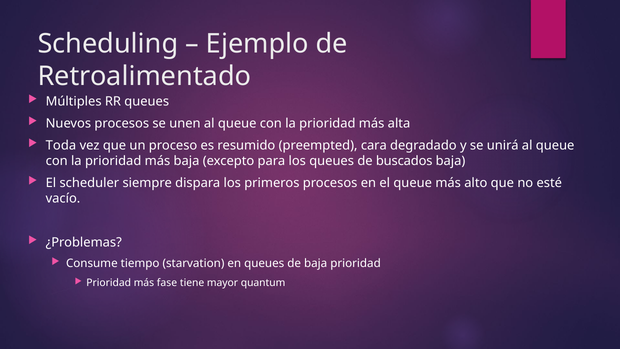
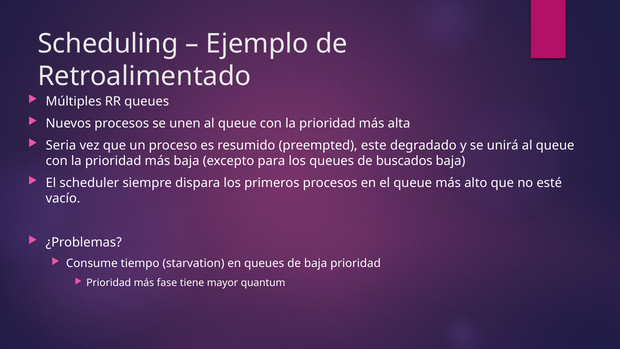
Toda: Toda -> Seria (61, 145)
cara: cara -> este (374, 145)
